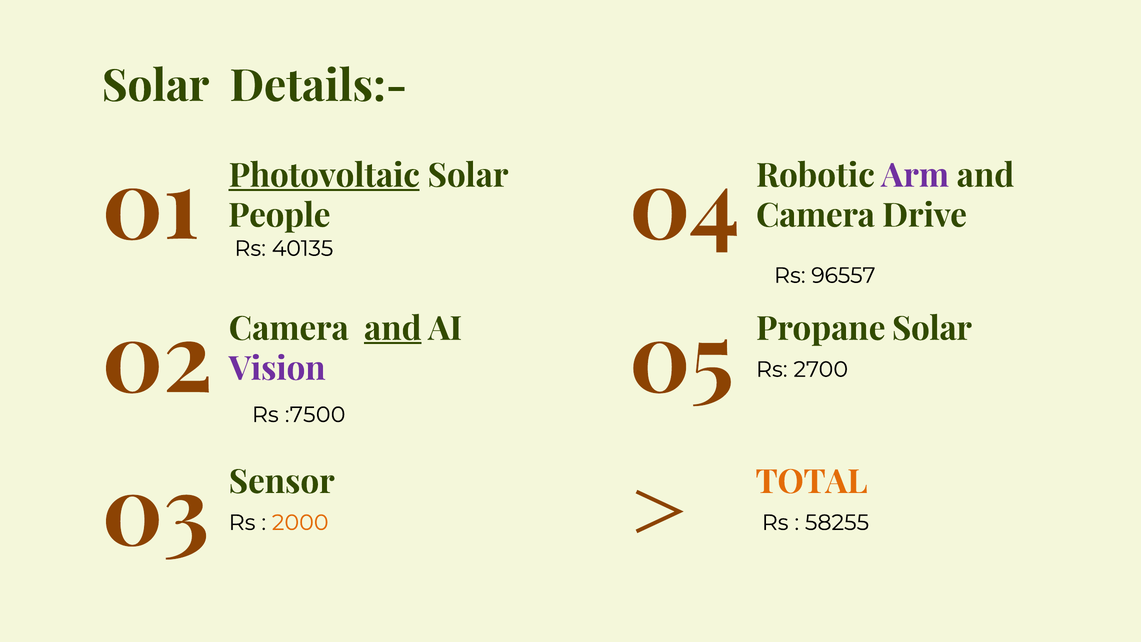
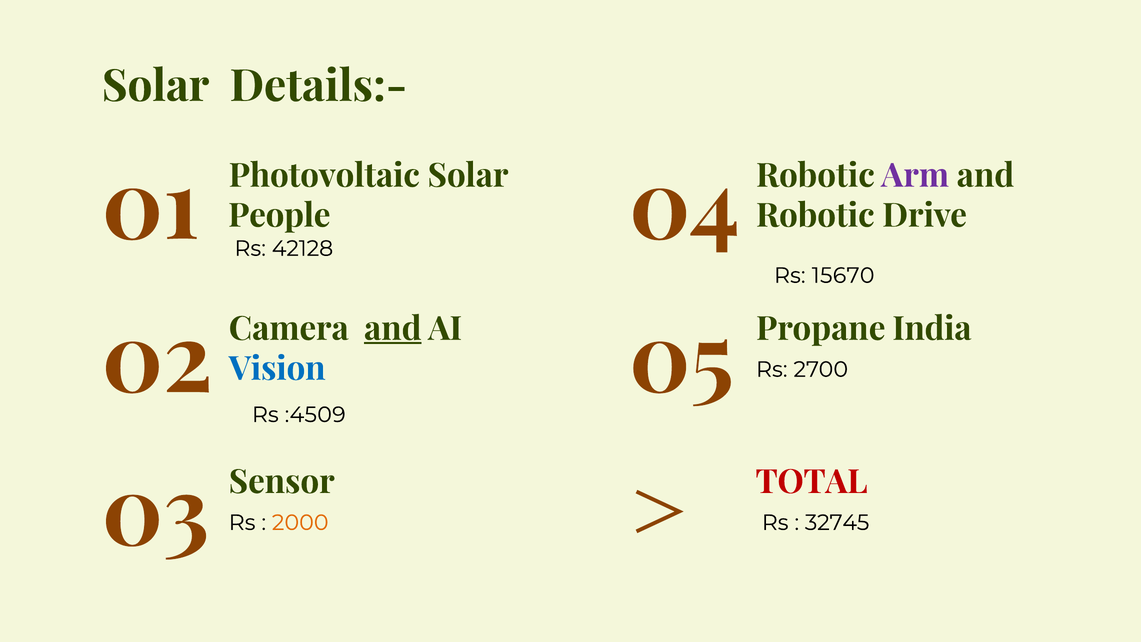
Photovoltaic underline: present -> none (324, 176)
Camera: Camera -> Robotic (815, 216)
40135: 40135 -> 42128 (303, 248)
96557: 96557 -> 15670 (843, 275)
Propane Solar: Solar -> India (932, 329)
Vision colour: purple -> blue (277, 369)
:7500: :7500 -> :4509 (315, 415)
TOTAL colour: orange -> red (812, 482)
58255: 58255 -> 32745 (837, 523)
